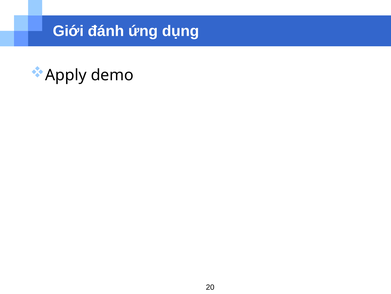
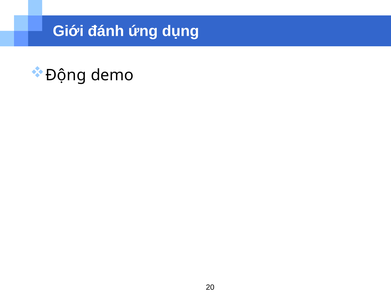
Apply: Apply -> Động (66, 75)
